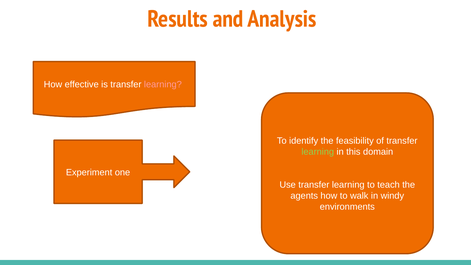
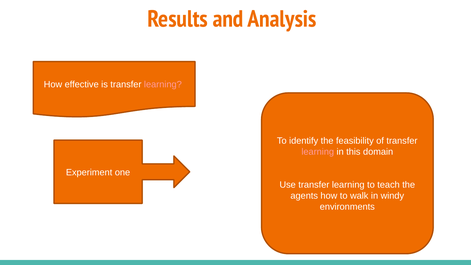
learning colour: light green -> pink (318, 152)
